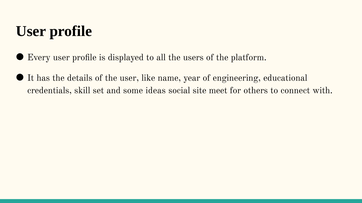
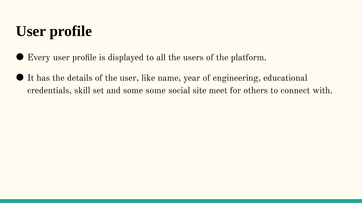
some ideas: ideas -> some (156, 91)
